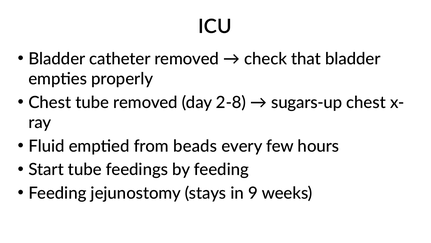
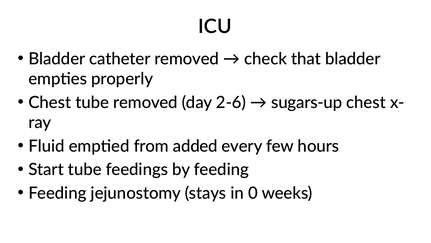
2-8: 2-8 -> 2-6 (231, 102)
beads: beads -> added (195, 146)
9: 9 -> 0 (253, 193)
